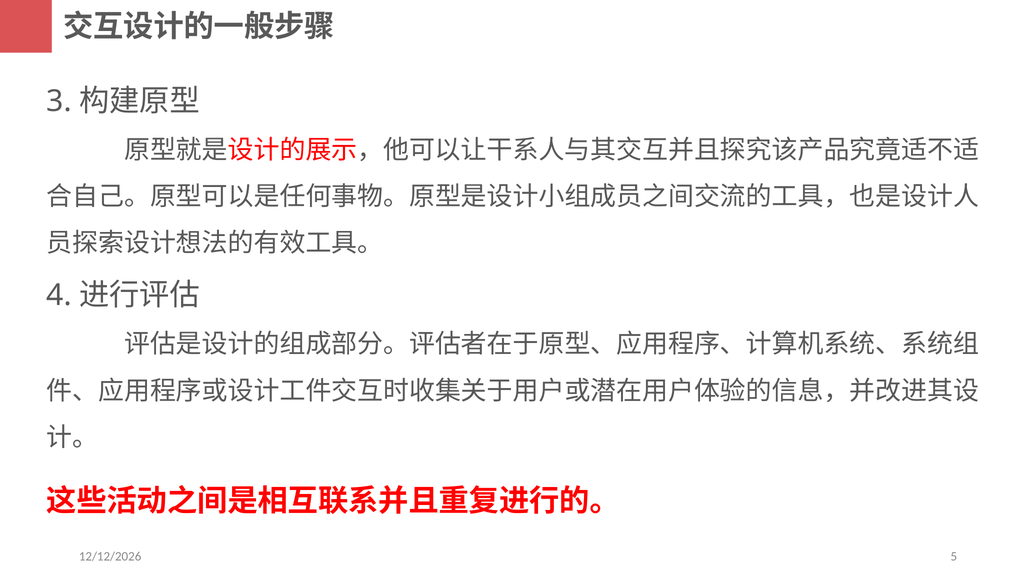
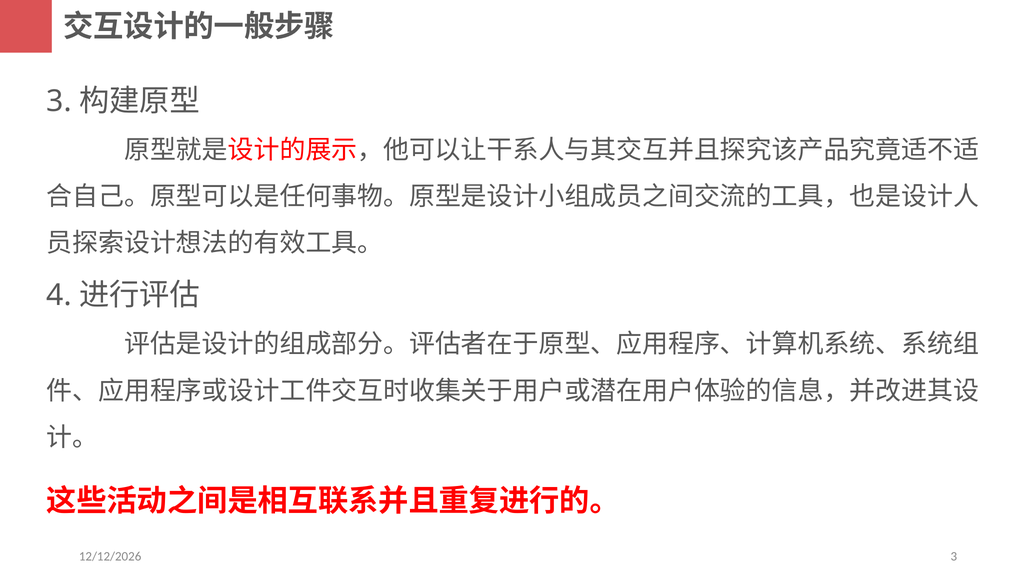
5: 5 -> 3 (954, 556)
